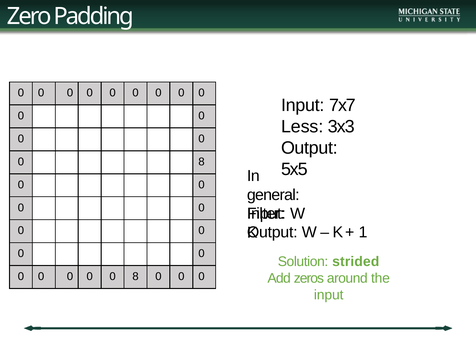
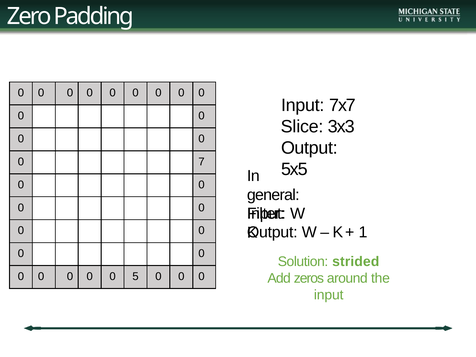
Less: Less -> Slice (302, 127)
8: 8 -> 7 (201, 162)
8: 8 -> 5 (136, 277)
